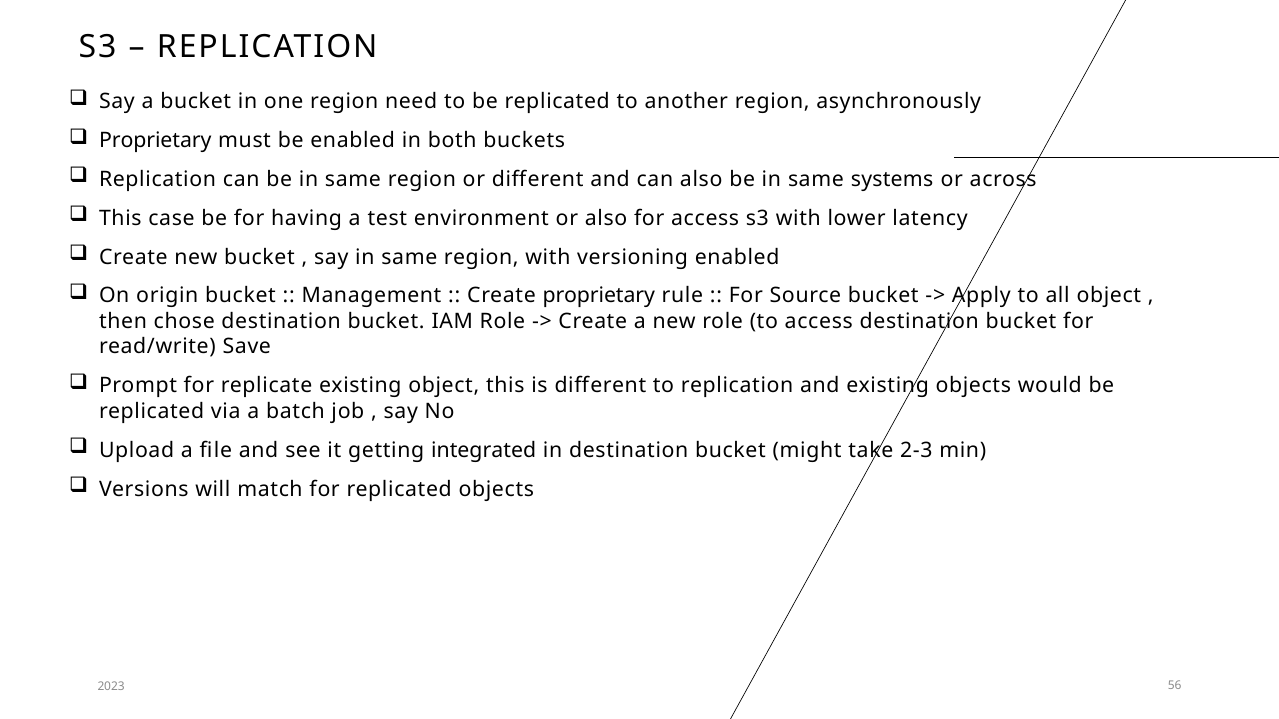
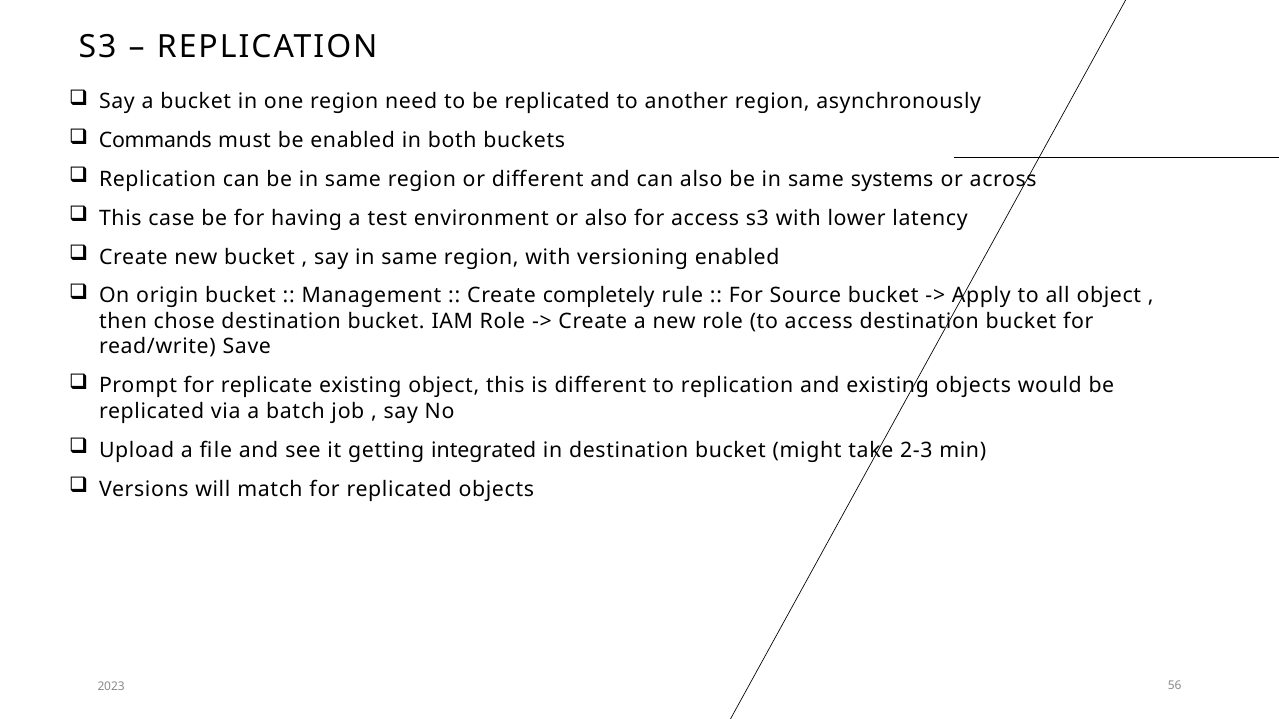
Proprietary: Proprietary -> Commands (155, 141)
Create proprietary: proprietary -> completely (599, 296)
